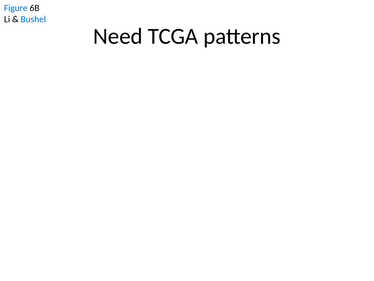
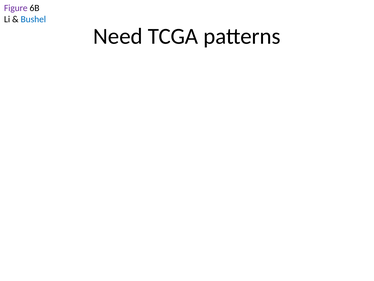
Figure colour: blue -> purple (16, 8)
